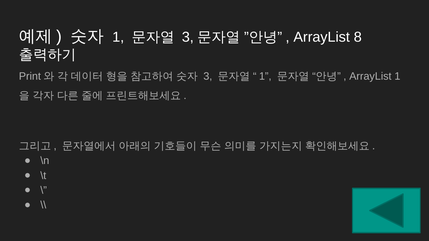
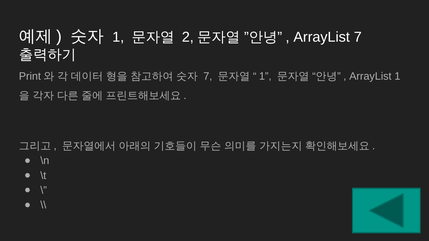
3: 3 -> 2 (188, 37)
ArrayList 8: 8 -> 7 (358, 37)
3: 3 -> 7 (208, 76)
